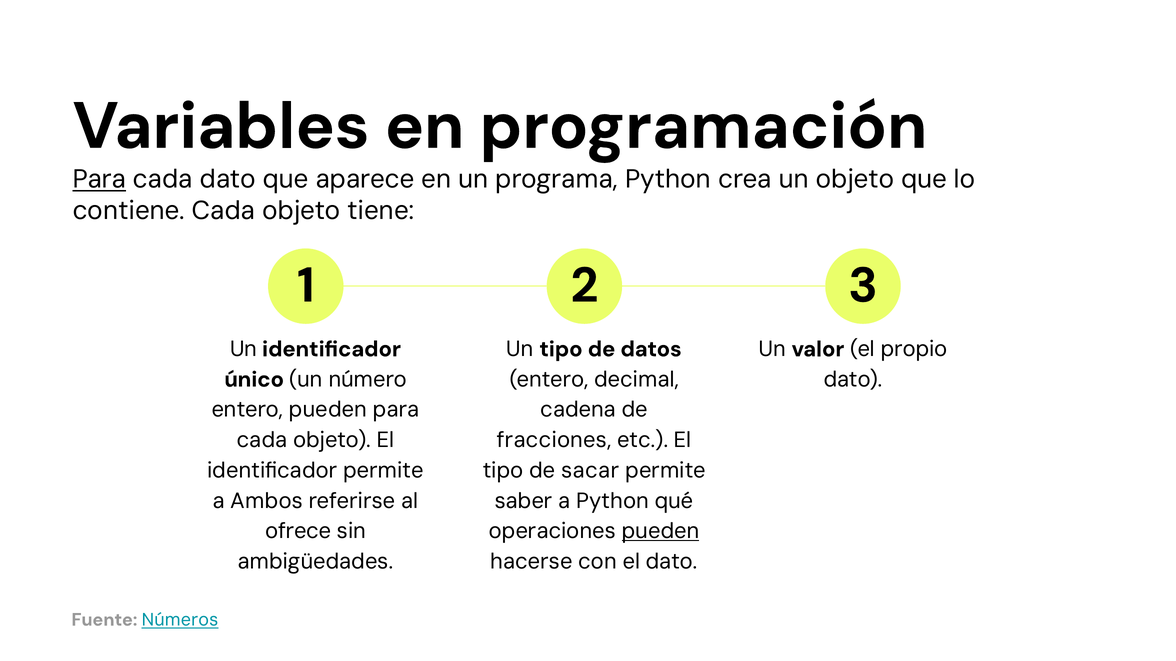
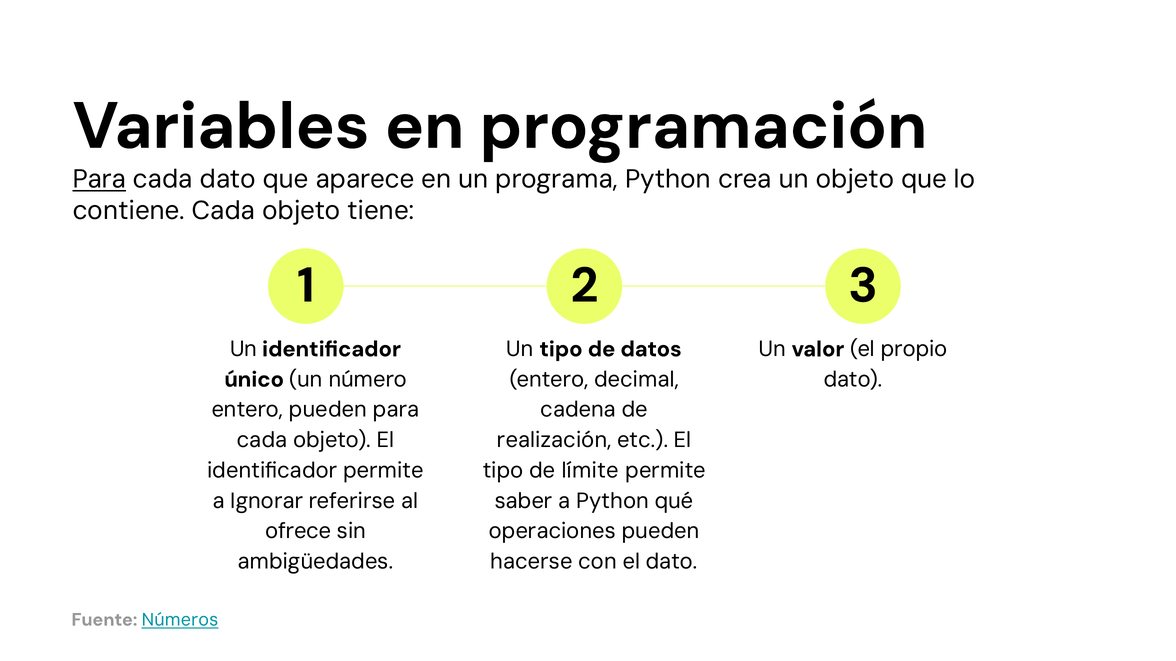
fracciones: fracciones -> realización (554, 440)
sacar: sacar -> límite (590, 471)
Ambos: Ambos -> Ignorar (267, 501)
pueden underline: present -> none (661, 532)
